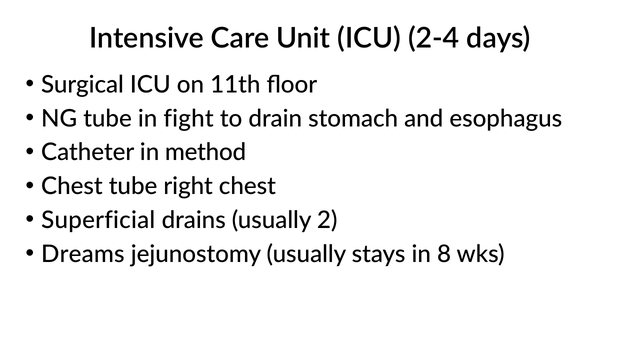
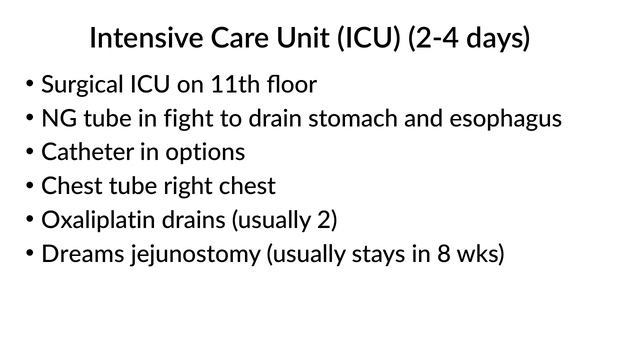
method: method -> options (205, 152)
Superficial: Superficial -> Oxaliplatin (98, 220)
